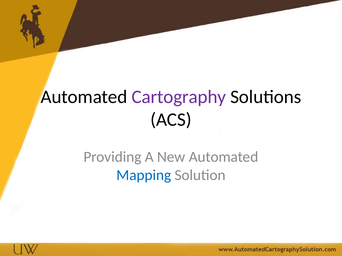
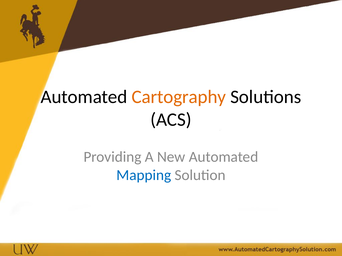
Cartography colour: purple -> orange (179, 97)
